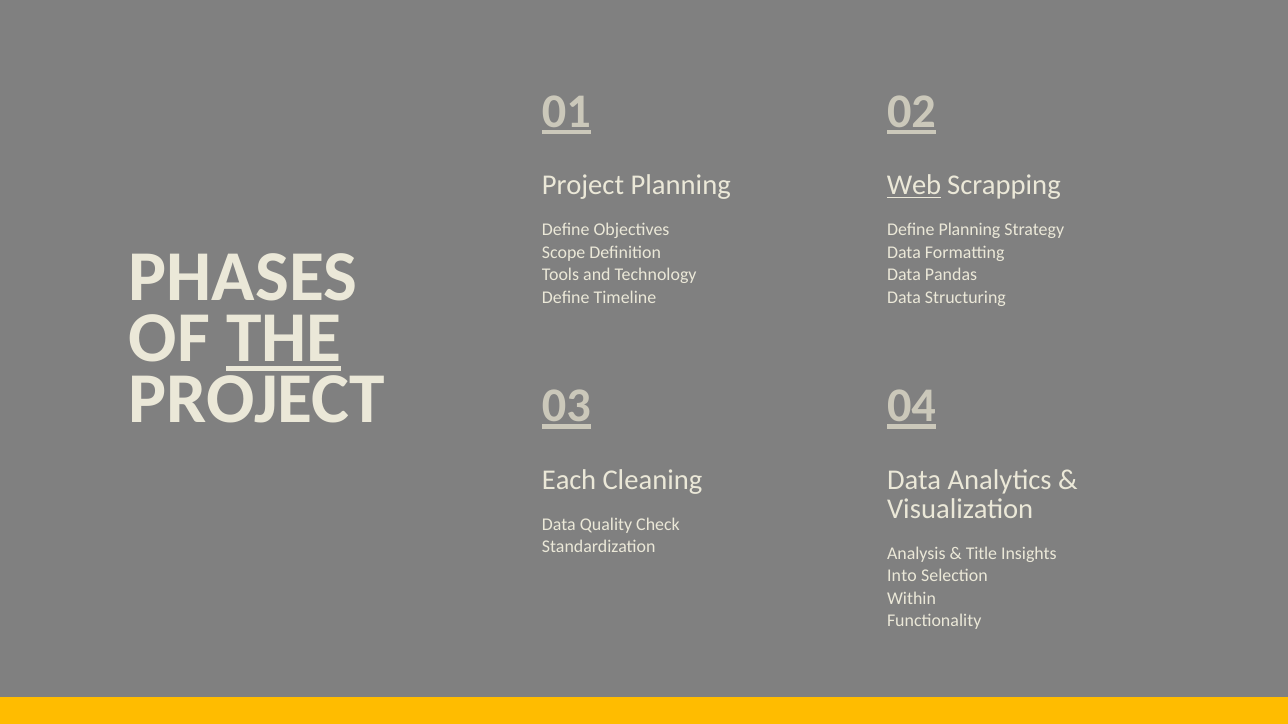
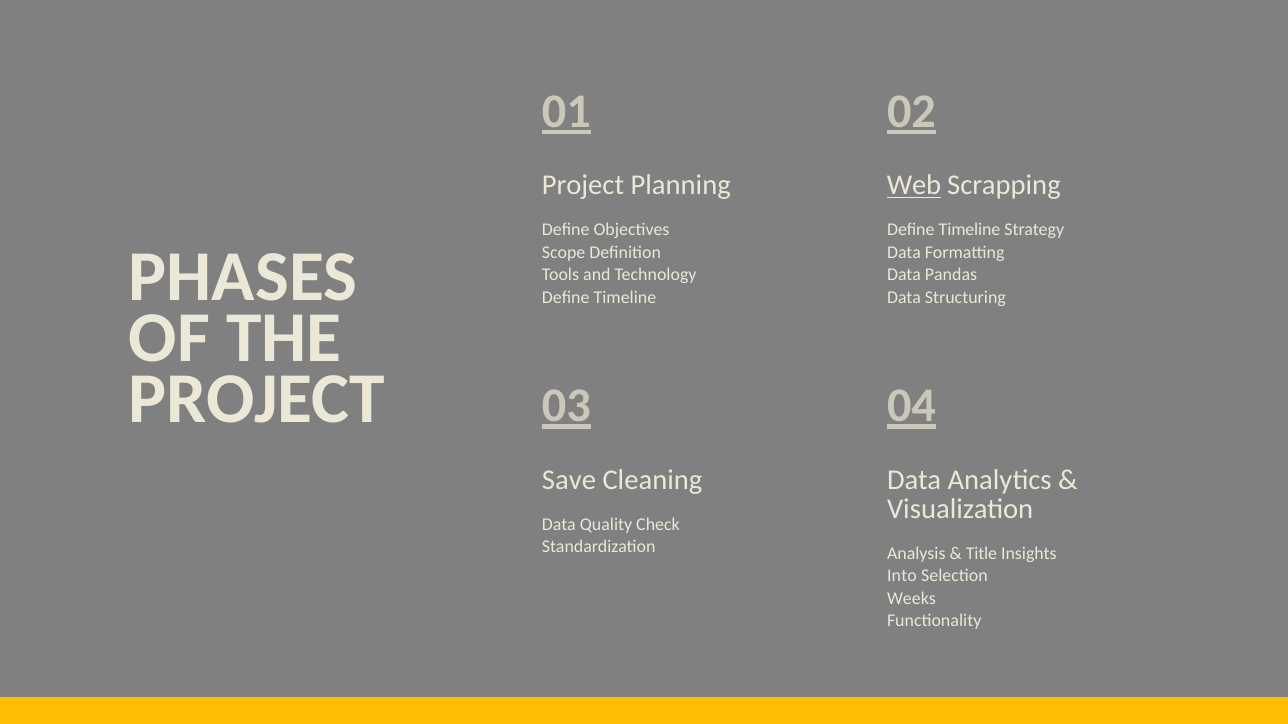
Planning: Planning -> Timeline (970, 230)
THE underline: present -> none (284, 338)
Each: Each -> Save (569, 480)
Within: Within -> Weeks (911, 599)
